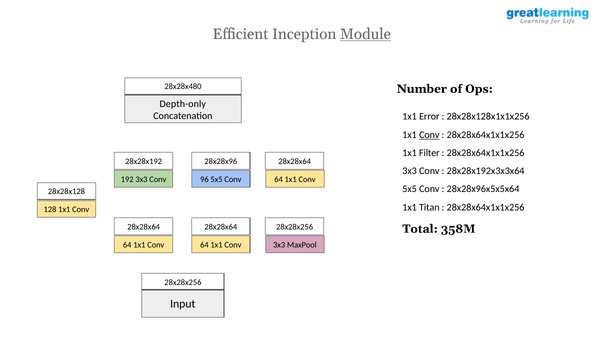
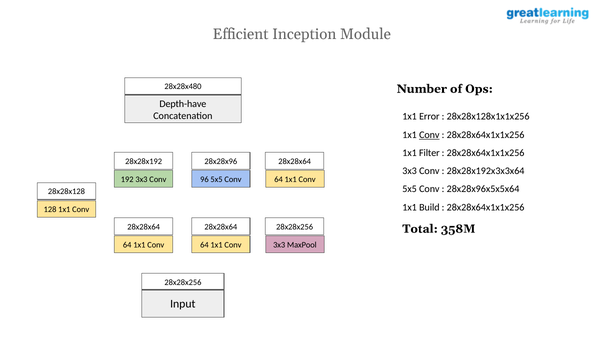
Module underline: present -> none (365, 34)
Depth-only: Depth-only -> Depth-have (183, 104)
Titan: Titan -> Build (429, 207)
